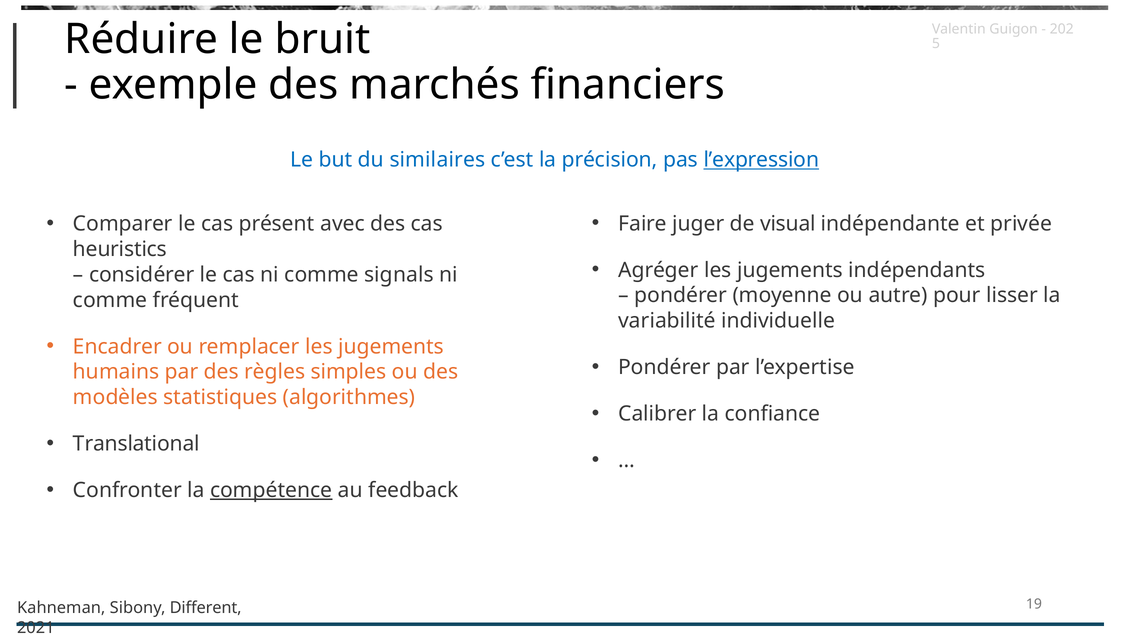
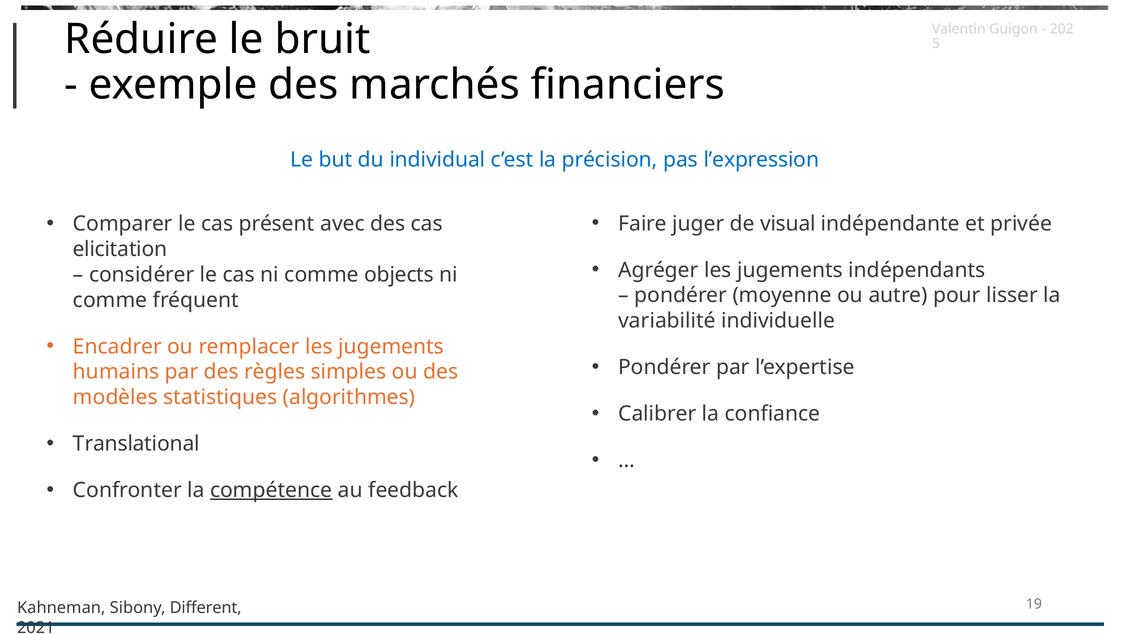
similaires: similaires -> individual (438, 160)
l’expression underline: present -> none (761, 160)
heuristics: heuristics -> elicitation (120, 250)
signals: signals -> objects (399, 275)
